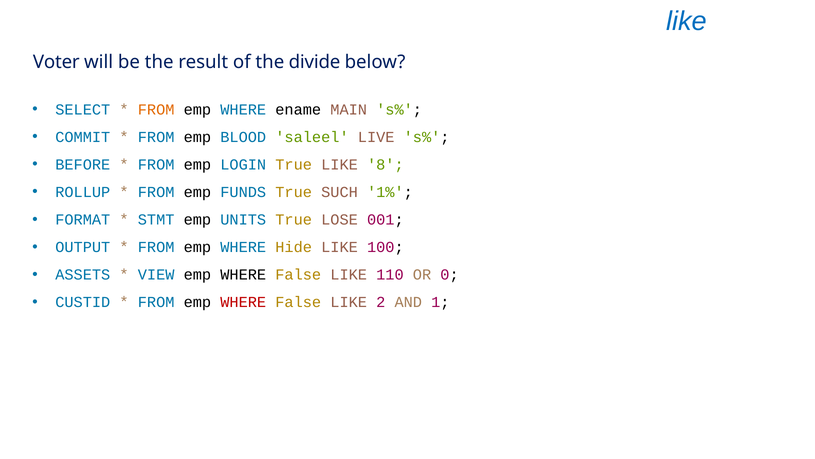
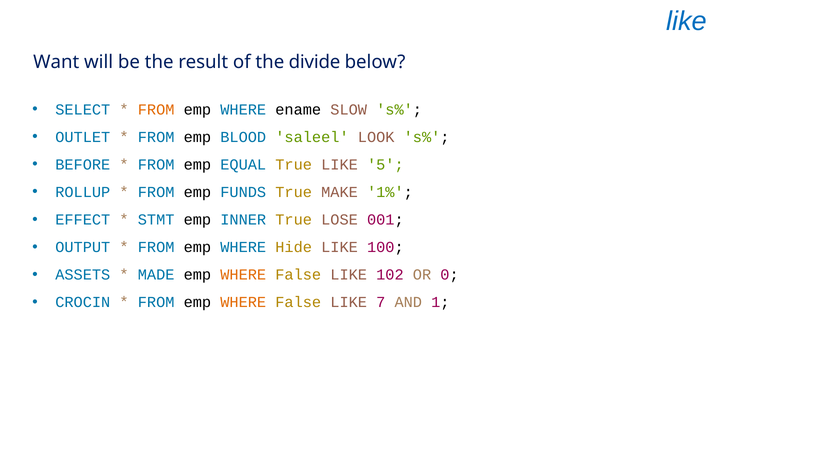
Voter: Voter -> Want (56, 62)
MAIN: MAIN -> SLOW (349, 110)
COMMIT: COMMIT -> OUTLET (83, 137)
LIVE: LIVE -> LOOK (376, 137)
LOGIN: LOGIN -> EQUAL (243, 165)
8: 8 -> 5 (385, 165)
SUCH: SUCH -> MAKE (340, 192)
FORMAT: FORMAT -> EFFECT (83, 220)
UNITS: UNITS -> INNER (243, 220)
VIEW: VIEW -> MADE (156, 275)
WHERE colour: black -> orange (243, 275)
110: 110 -> 102 (390, 275)
CUSTID: CUSTID -> CROCIN (83, 302)
WHERE colour: red -> orange (243, 302)
2: 2 -> 7 (381, 302)
